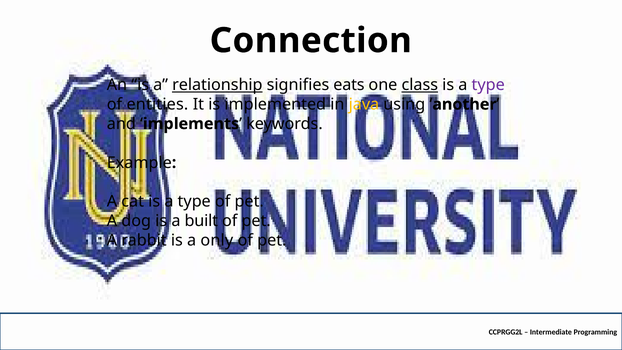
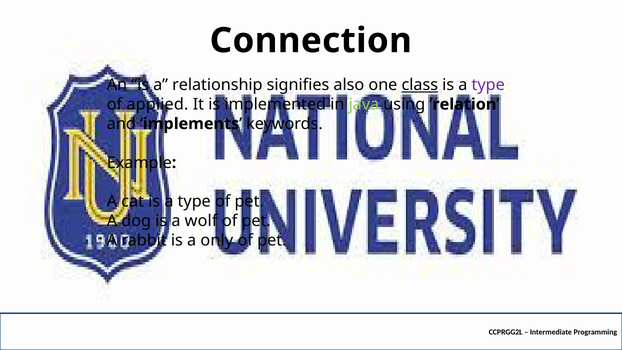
relationship underline: present -> none (217, 85)
eats: eats -> also (349, 85)
entities: entities -> applied (157, 104)
java colour: yellow -> light green (364, 104)
another: another -> relation (464, 104)
built: built -> wolf (201, 221)
